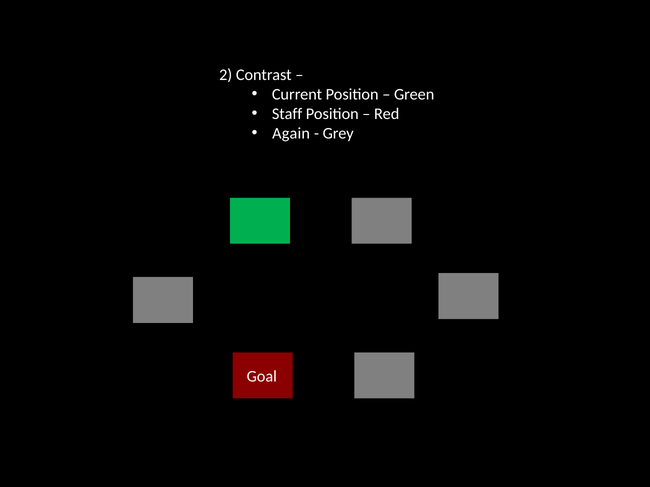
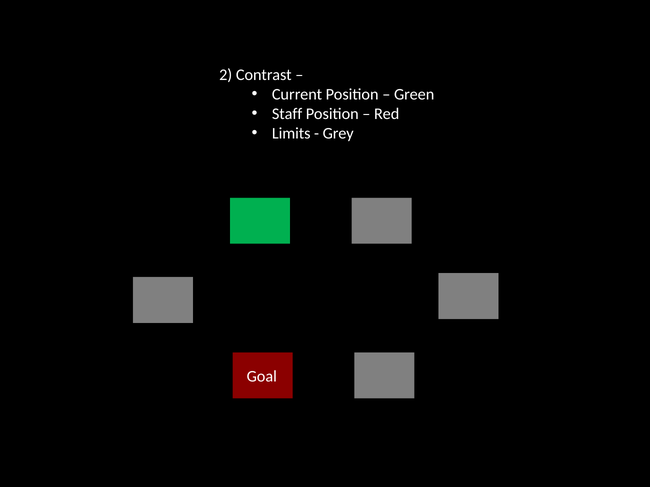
Again: Again -> Limits (291, 133)
